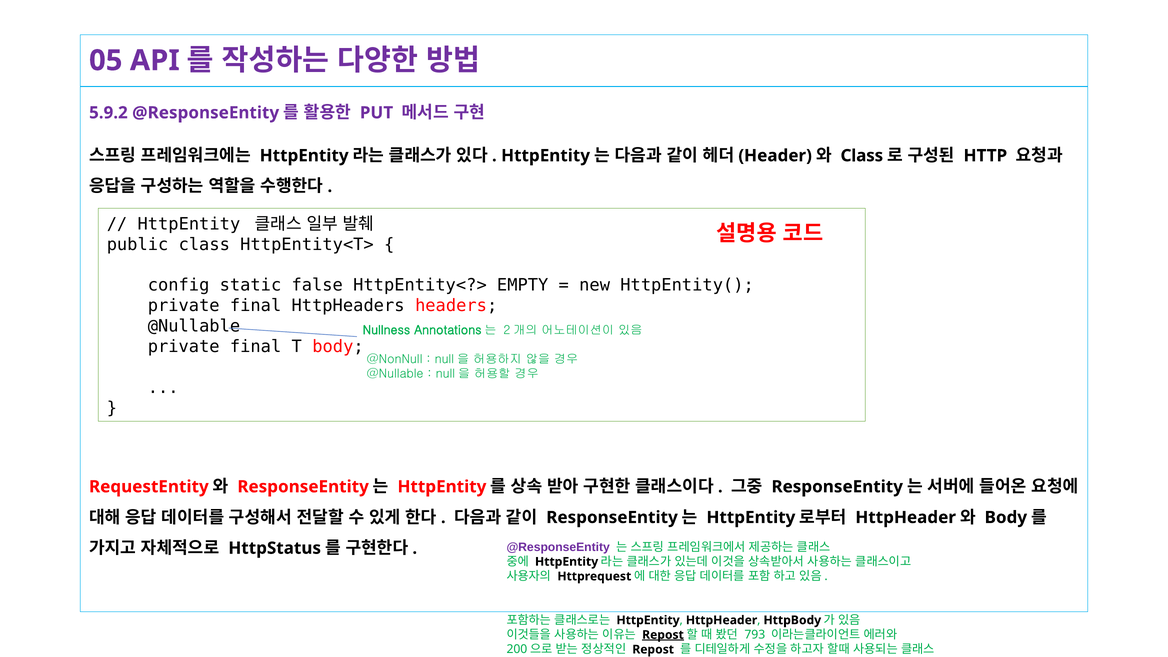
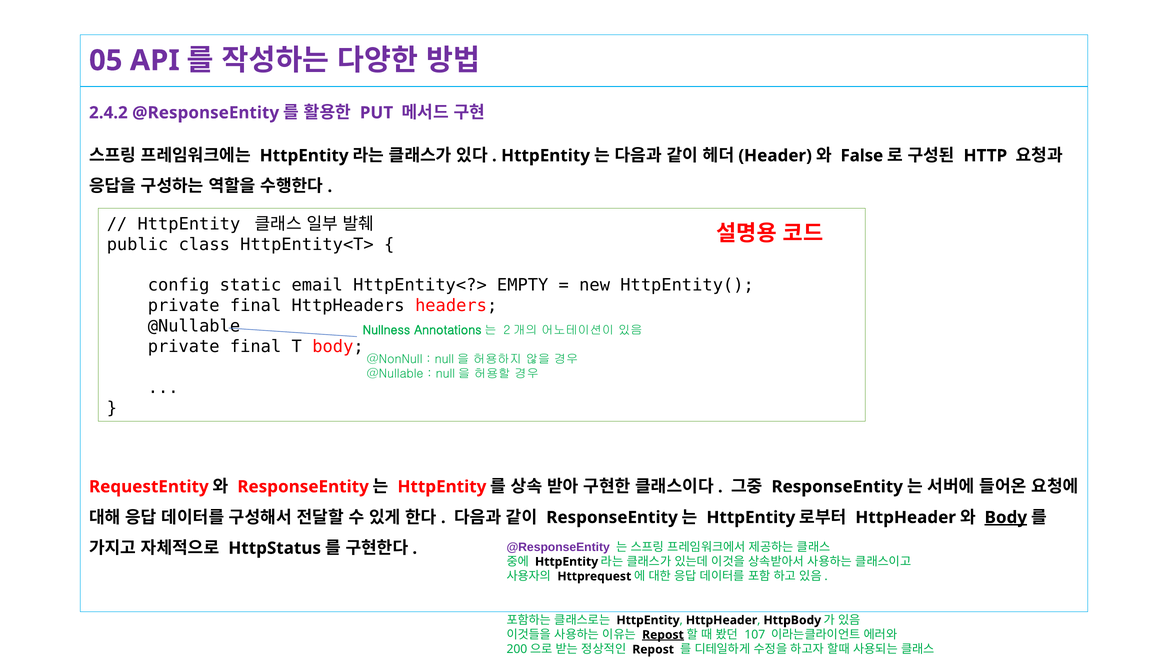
5.9.2: 5.9.2 -> 2.4.2 (108, 113)
Class: Class -> False (862, 156)
false: false -> email (317, 285)
Body underline: none -> present (1006, 517)
793: 793 -> 107 (755, 635)
